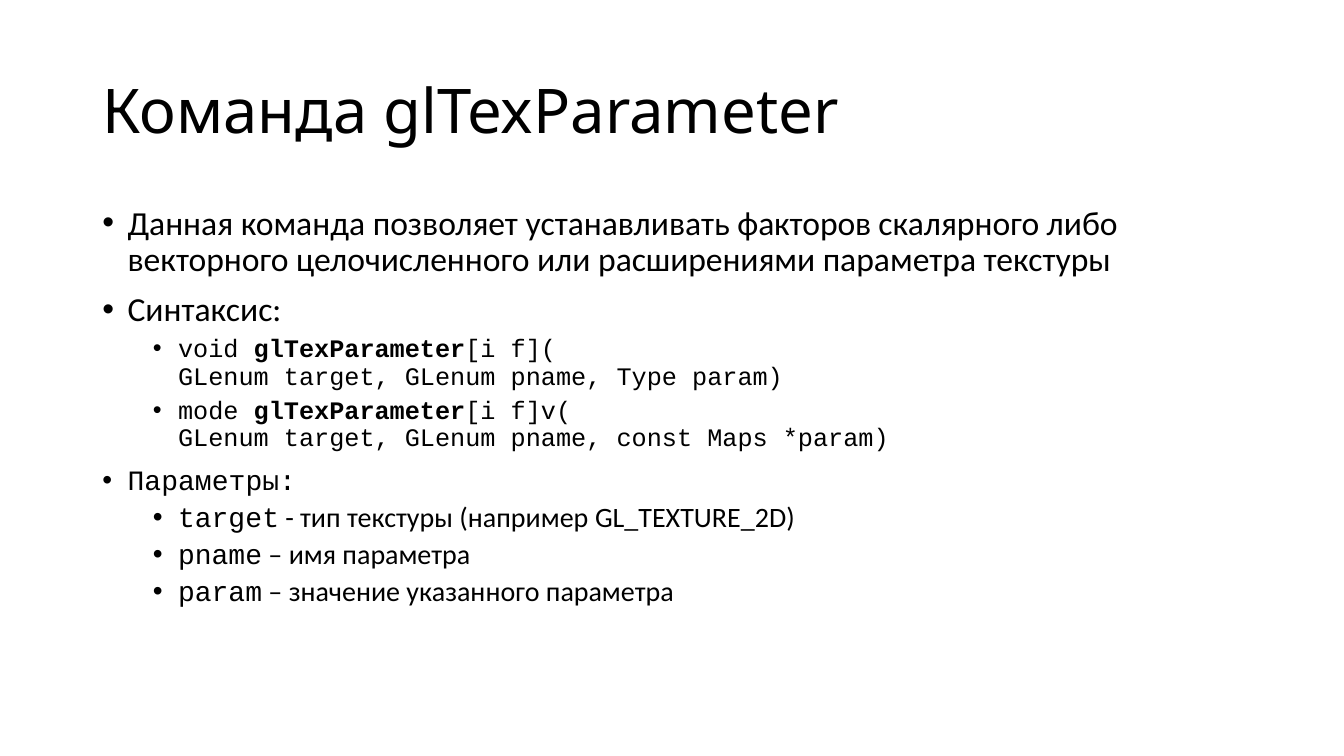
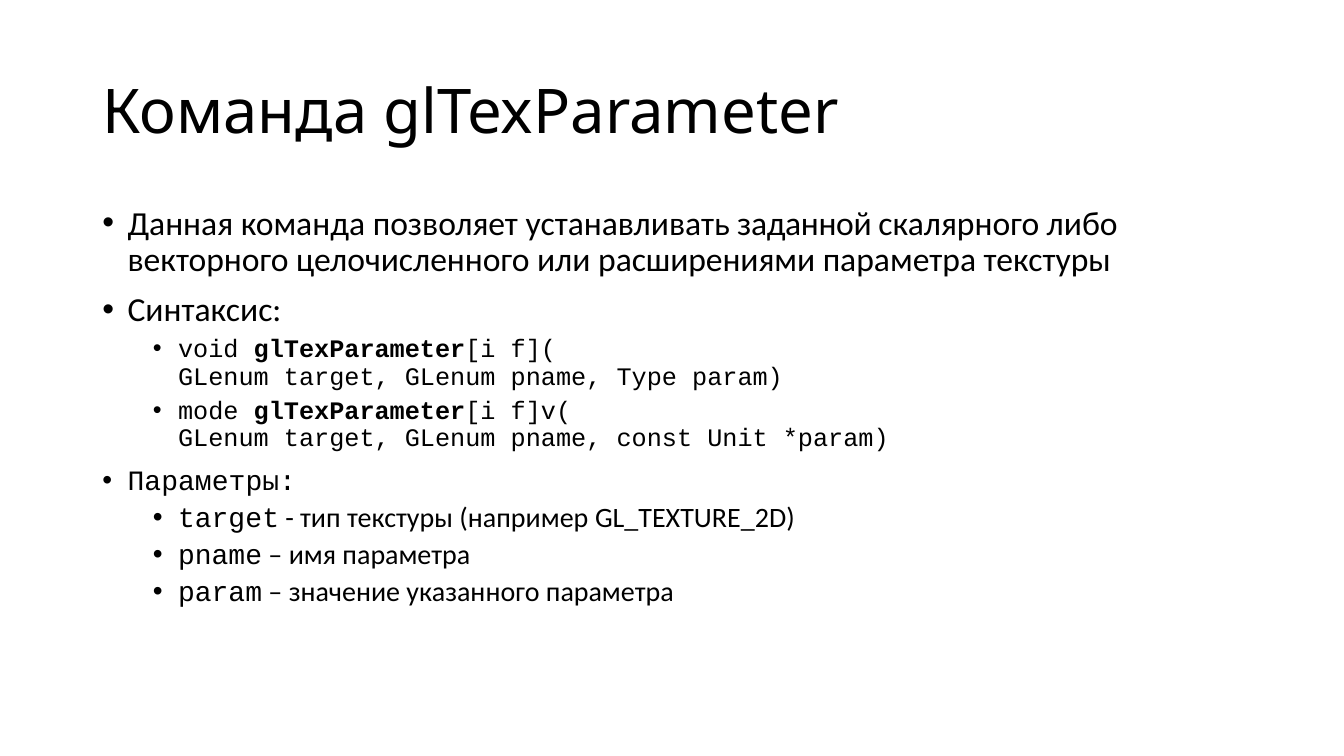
факторов: факторов -> заданной (804, 224)
Maps: Maps -> Unit (738, 438)
